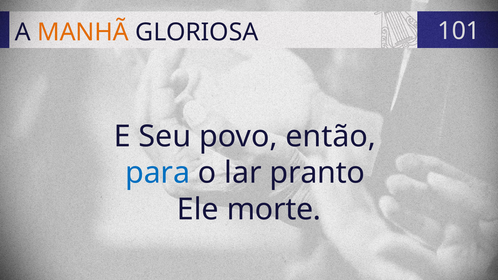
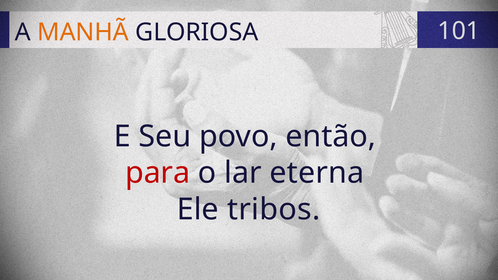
para colour: blue -> red (158, 173)
pranto: pranto -> eterna (317, 173)
morte: morte -> tribos (274, 210)
